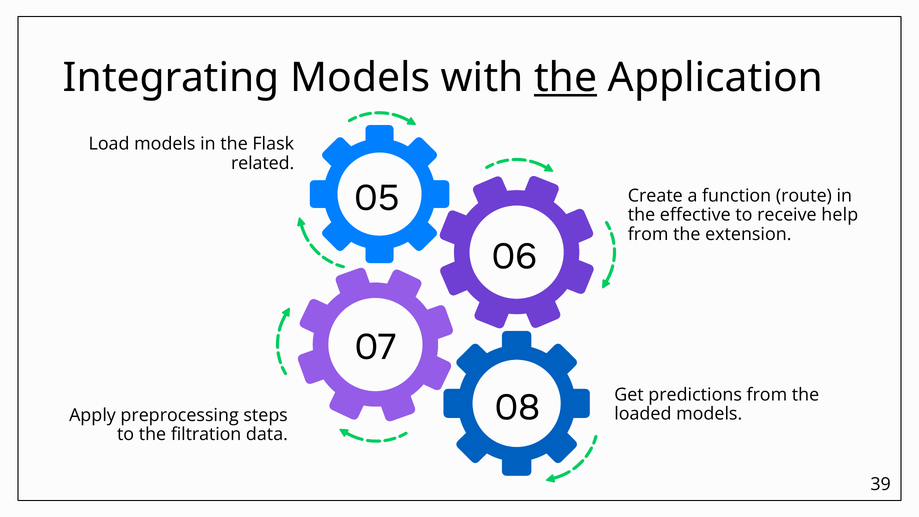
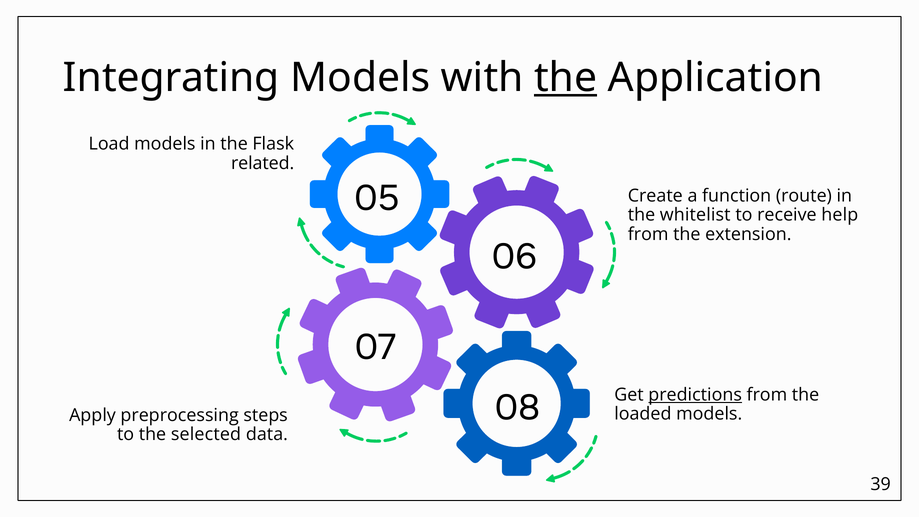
effective: effective -> whitelist (695, 215)
predictions underline: none -> present (695, 395)
filtration: filtration -> selected (206, 434)
